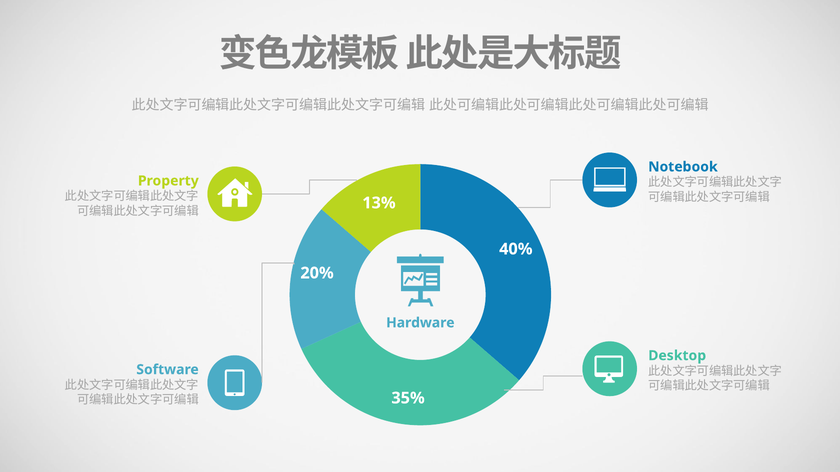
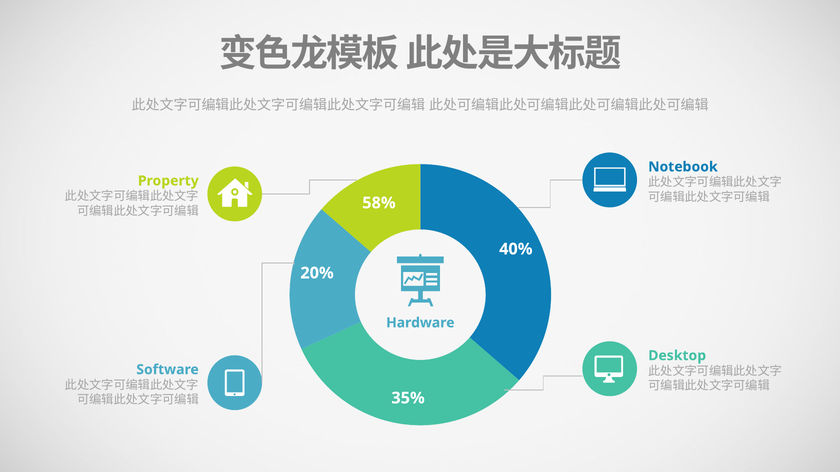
13%: 13% -> 58% (379, 203)
